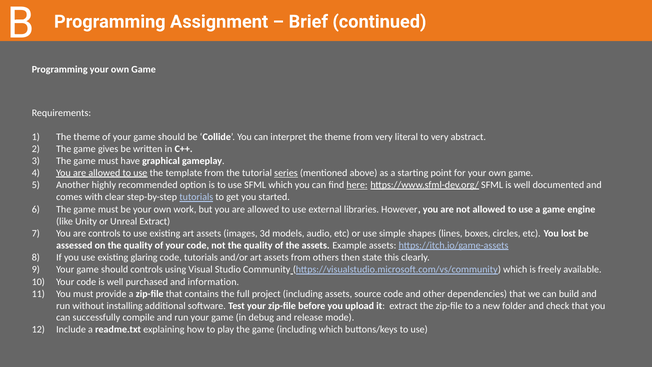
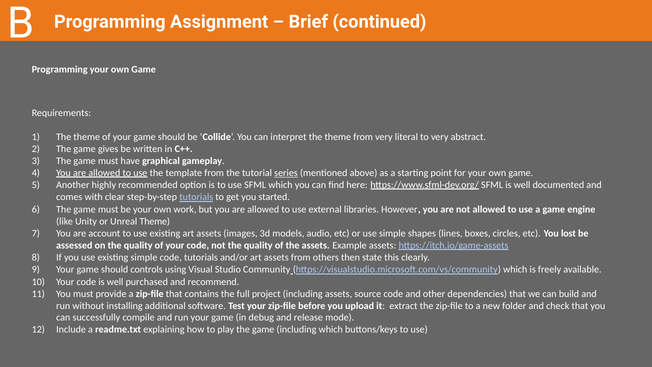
here underline: present -> none (357, 185)
Unreal Extract: Extract -> Theme (155, 221)
are controls: controls -> account (104, 233)
existing glaring: glaring -> simple (144, 257)
information: information -> recommend (213, 282)
